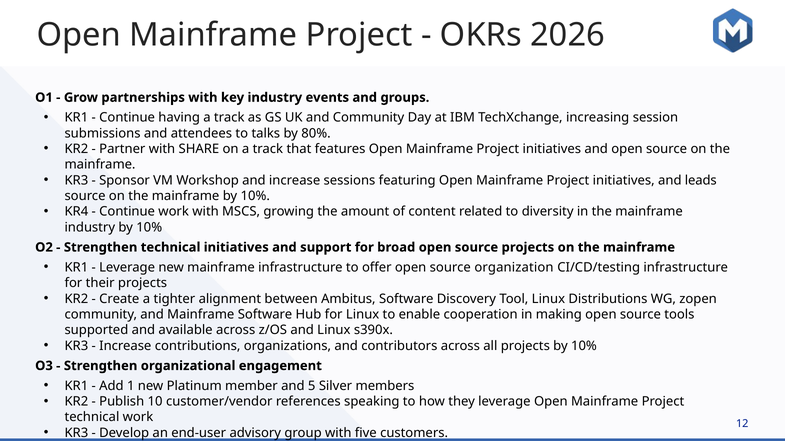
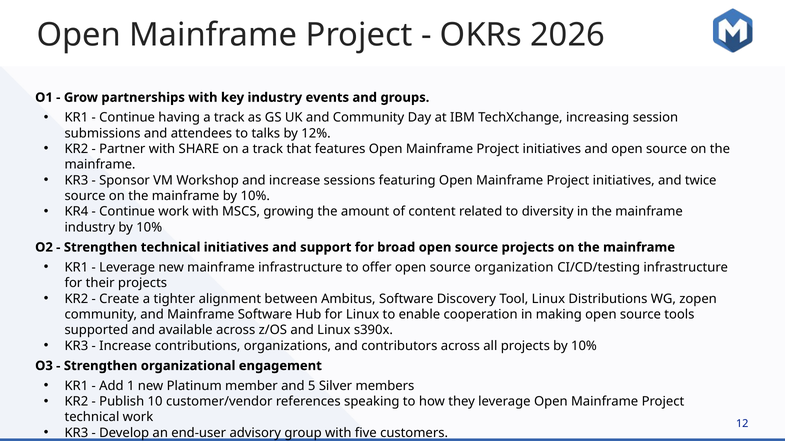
80%: 80% -> 12% (316, 133)
leads: leads -> twice (701, 180)
